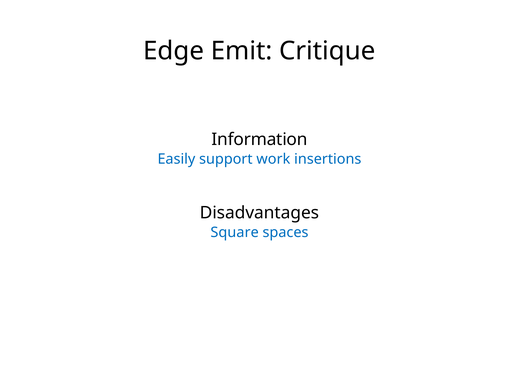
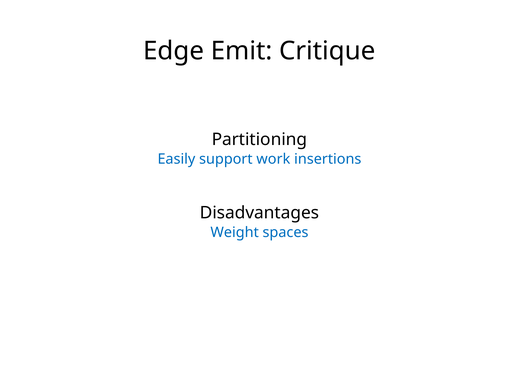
Information: Information -> Partitioning (259, 140)
Square: Square -> Weight (235, 233)
